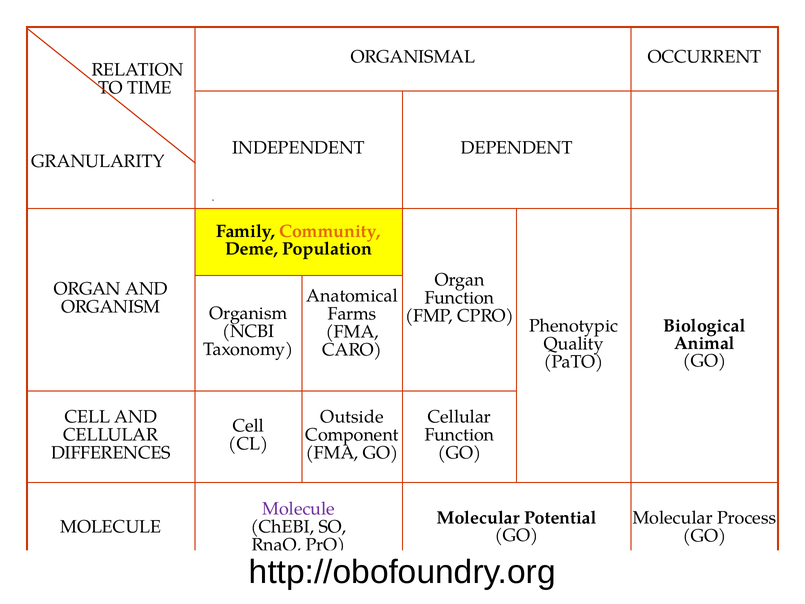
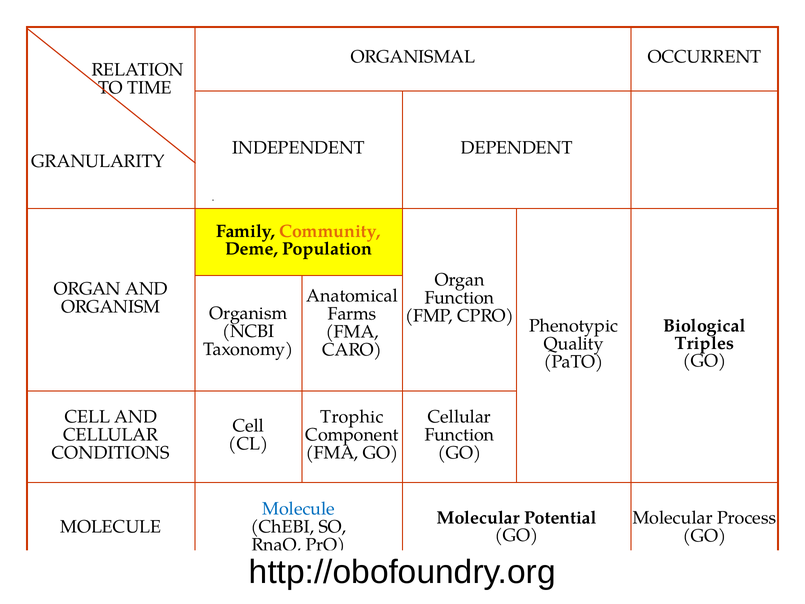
Animal: Animal -> Triples (704, 343)
Outside: Outside -> Trophic (352, 417)
DIFFERENCES: DIFFERENCES -> CONDITIONS (111, 453)
Molecule colour: purple -> blue (299, 508)
